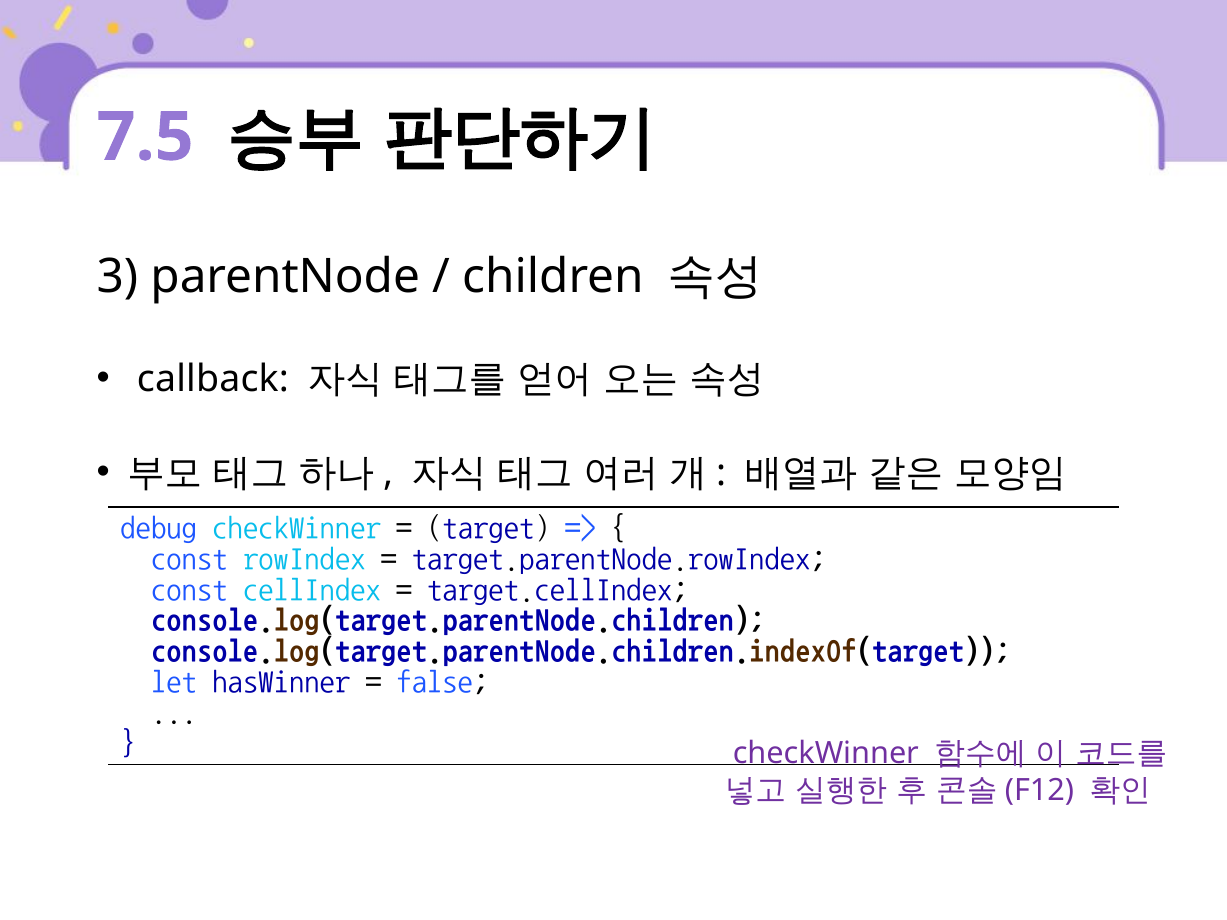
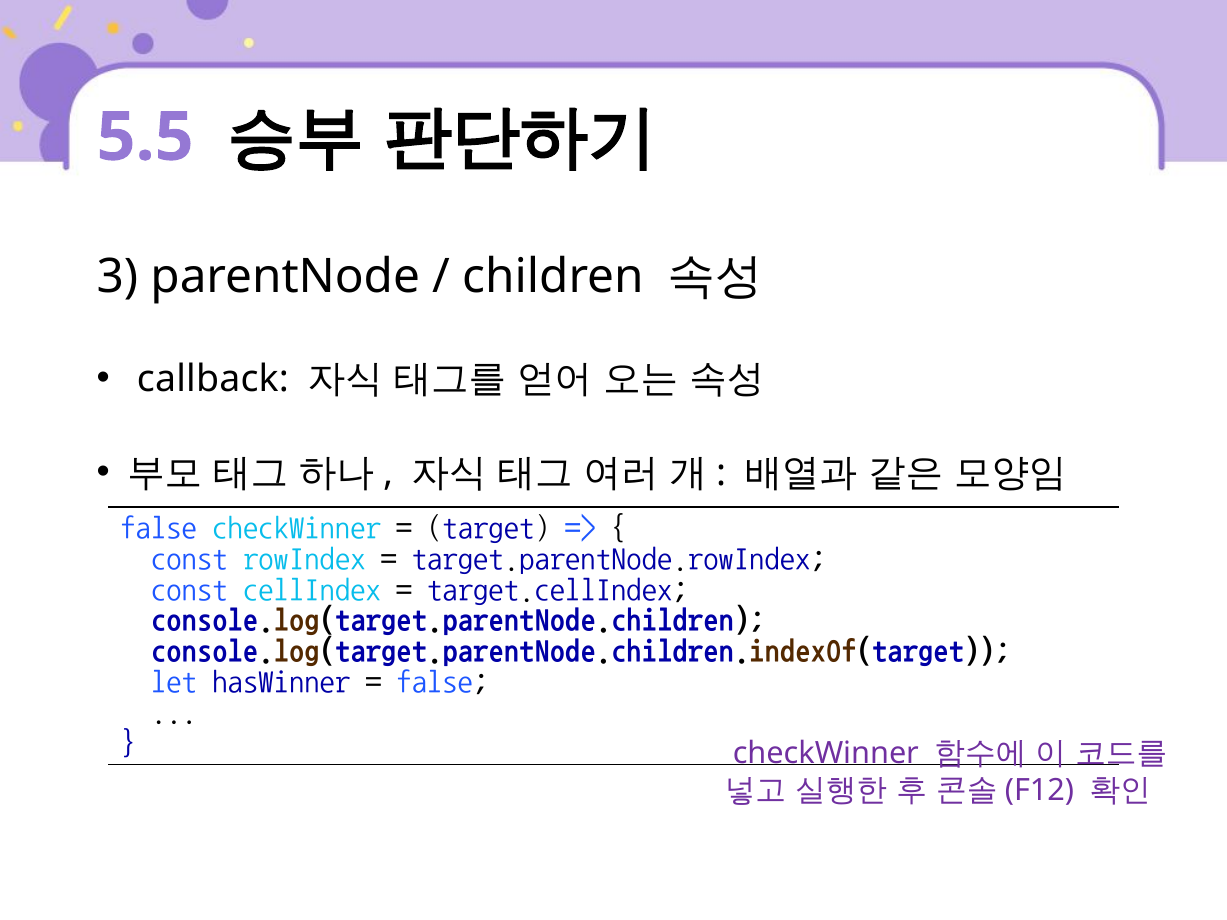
7.5: 7.5 -> 5.5 (145, 137)
debug: debug -> false (159, 528)
